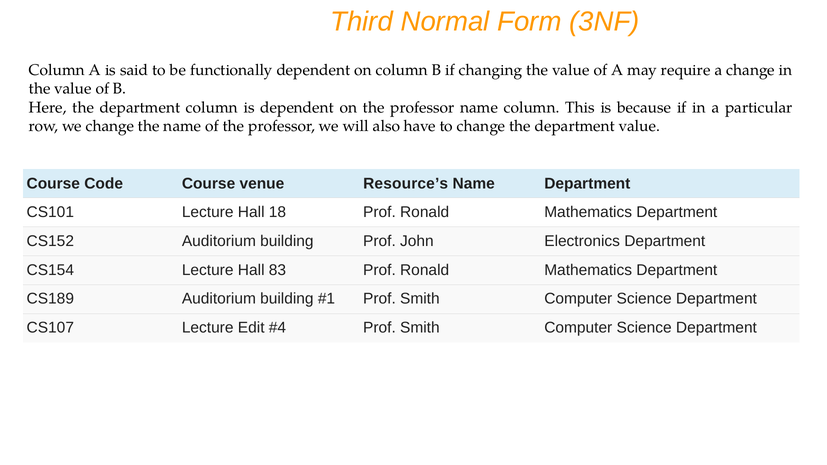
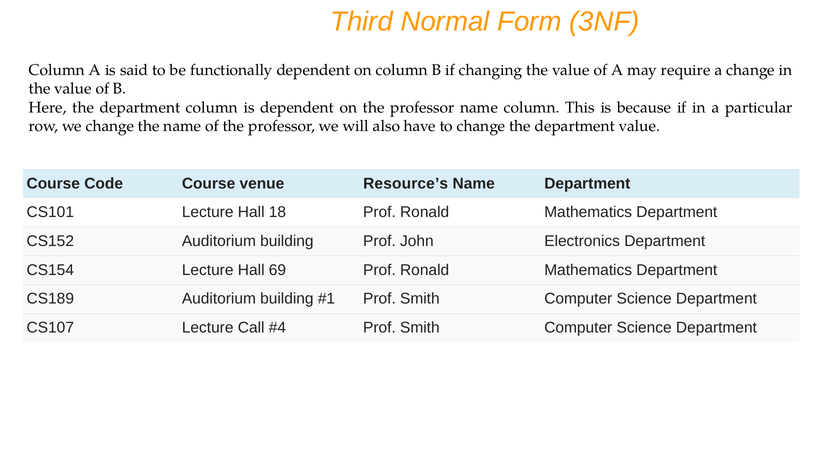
83: 83 -> 69 (277, 270)
Edit: Edit -> Call (251, 328)
